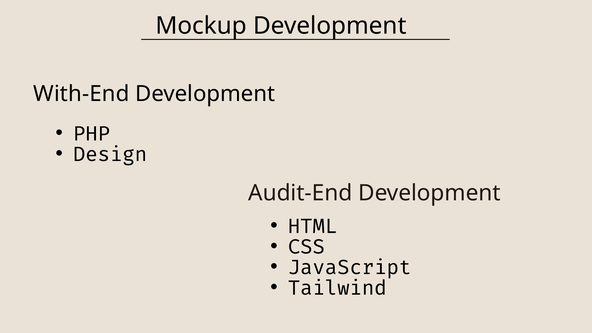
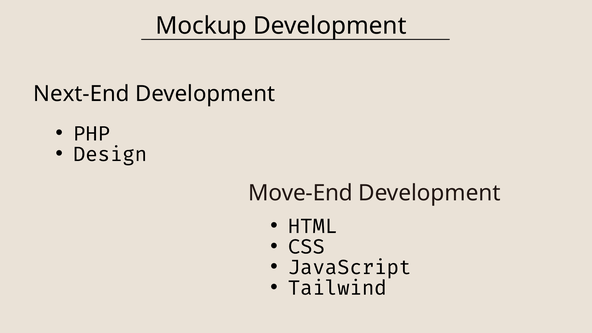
With-End: With-End -> Next-End (81, 94)
Audit-End: Audit-End -> Move-End (300, 193)
